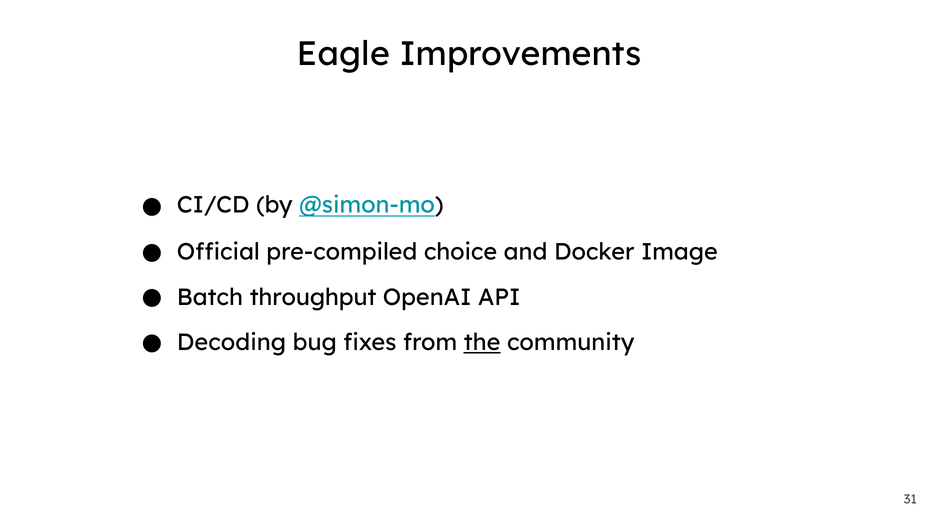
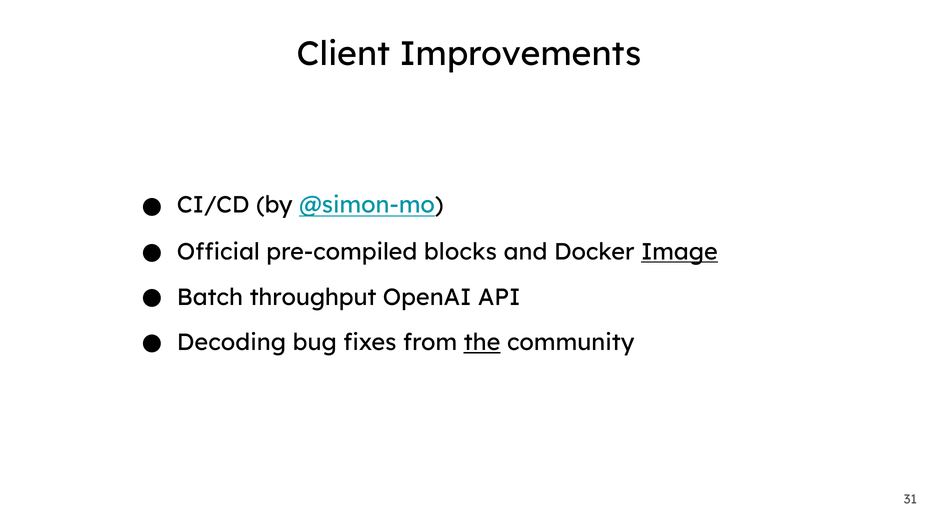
Eagle: Eagle -> Client (344, 54)
choice: choice -> blocks (460, 252)
Image underline: none -> present (679, 252)
